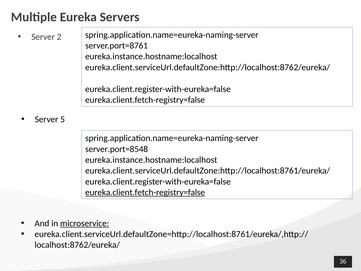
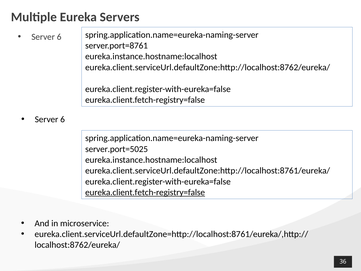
2: 2 -> 6 (59, 37)
5: 5 -> 6 (63, 119)
server.port=8548: server.port=8548 -> server.port=5025 (117, 149)
microservice underline: present -> none (85, 223)
